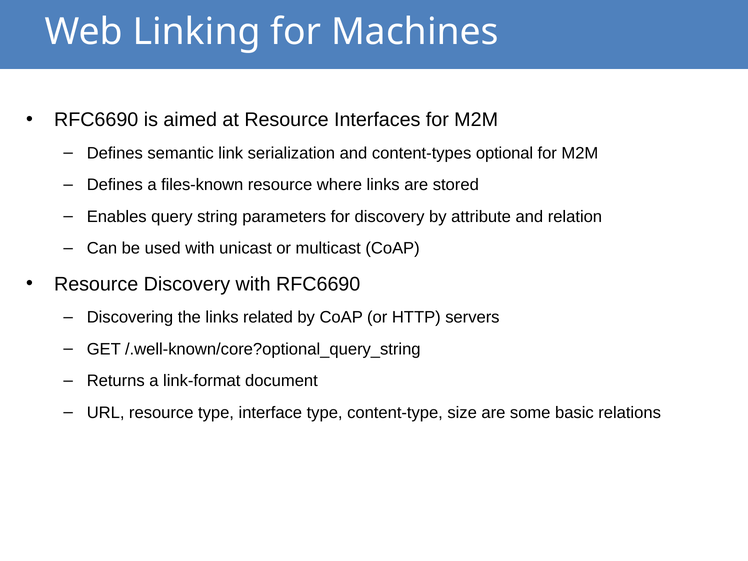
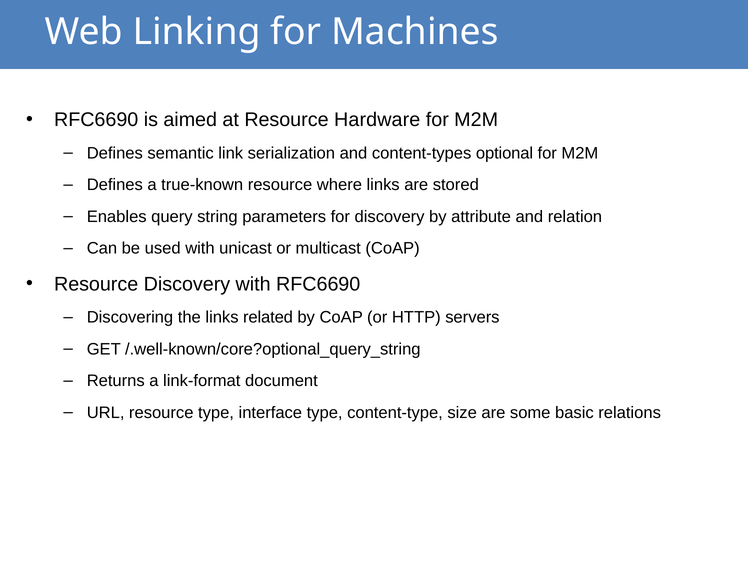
Interfaces: Interfaces -> Hardware (377, 120)
files-known: files-known -> true-known (202, 185)
